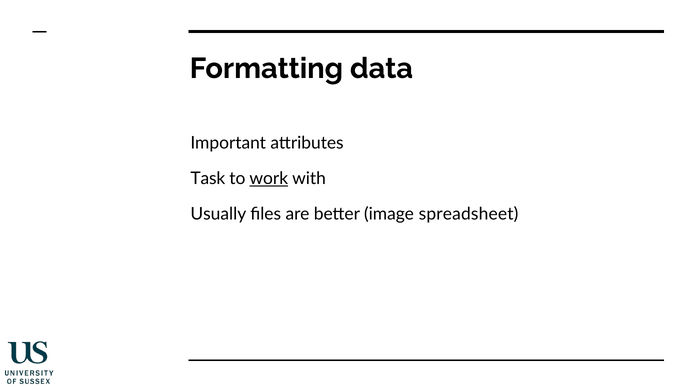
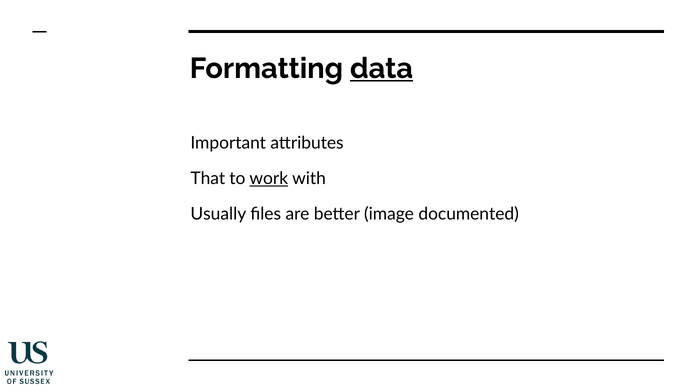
data underline: none -> present (381, 69)
Task: Task -> That (208, 179)
spreadsheet: spreadsheet -> documented (469, 214)
